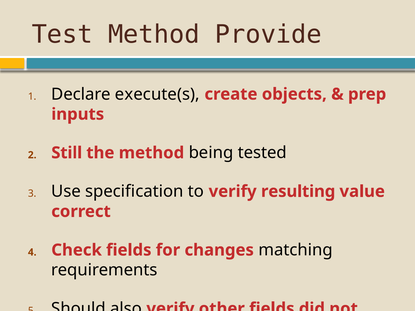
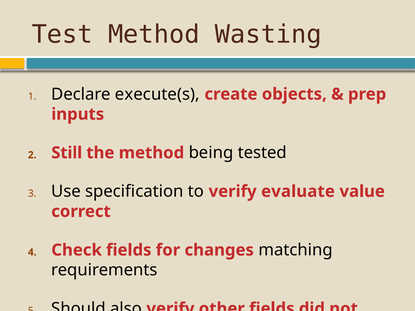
Provide: Provide -> Wasting (268, 35)
resulting: resulting -> evaluate (298, 192)
